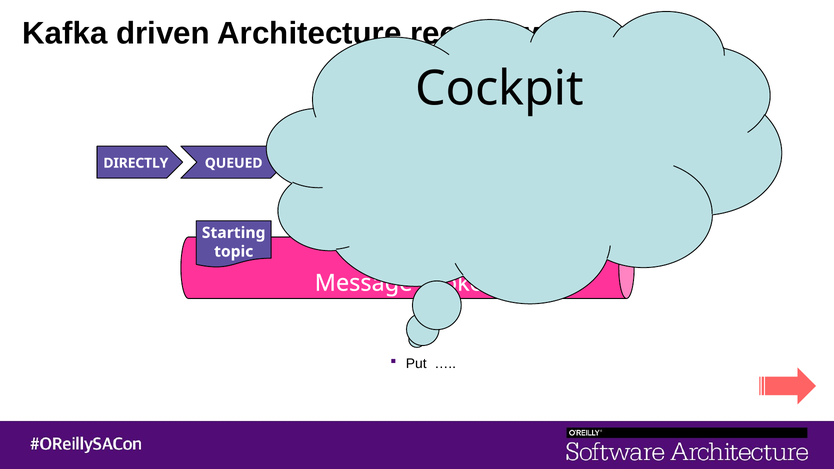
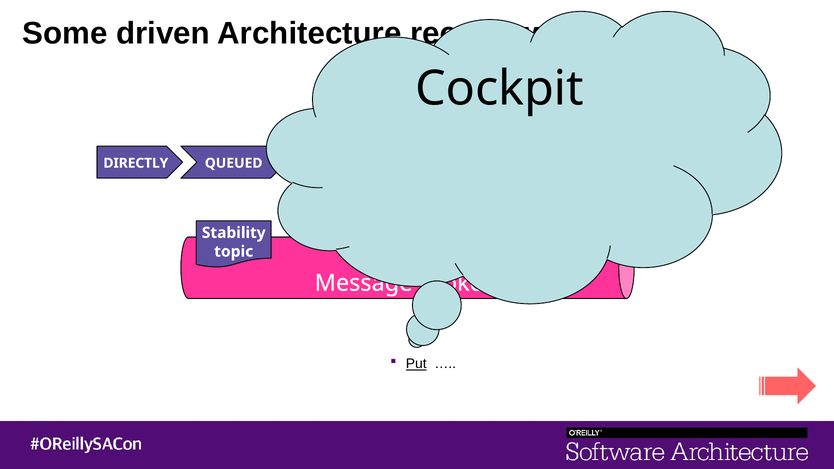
Kafka: Kafka -> Some (65, 34)
Starting: Starting -> Stability (234, 233)
Put underline: none -> present (416, 364)
